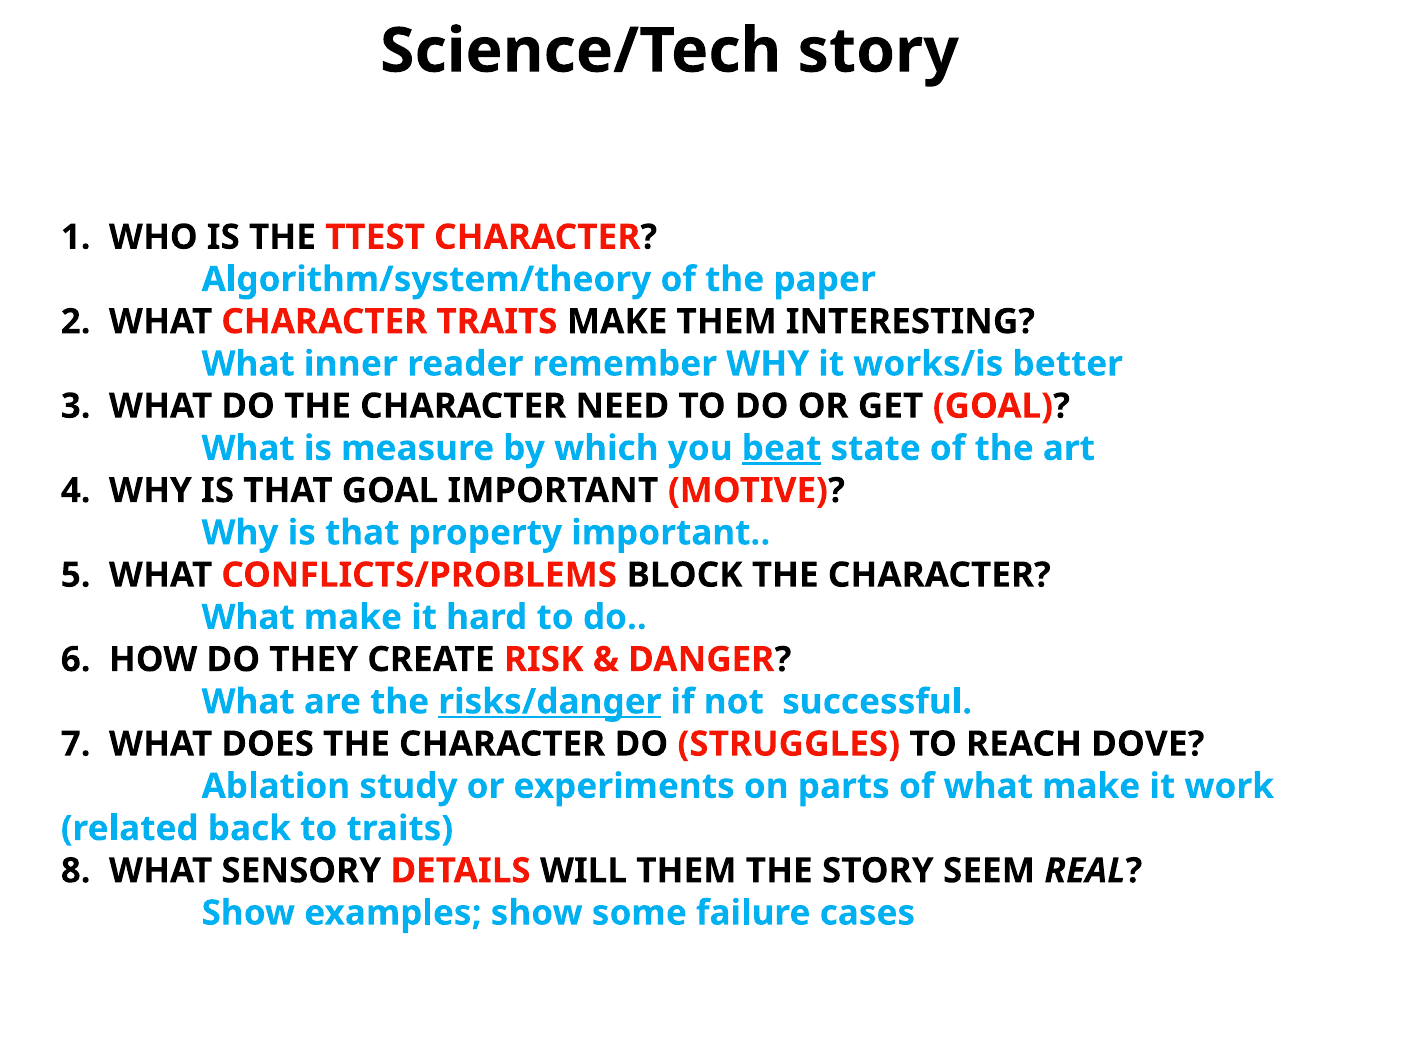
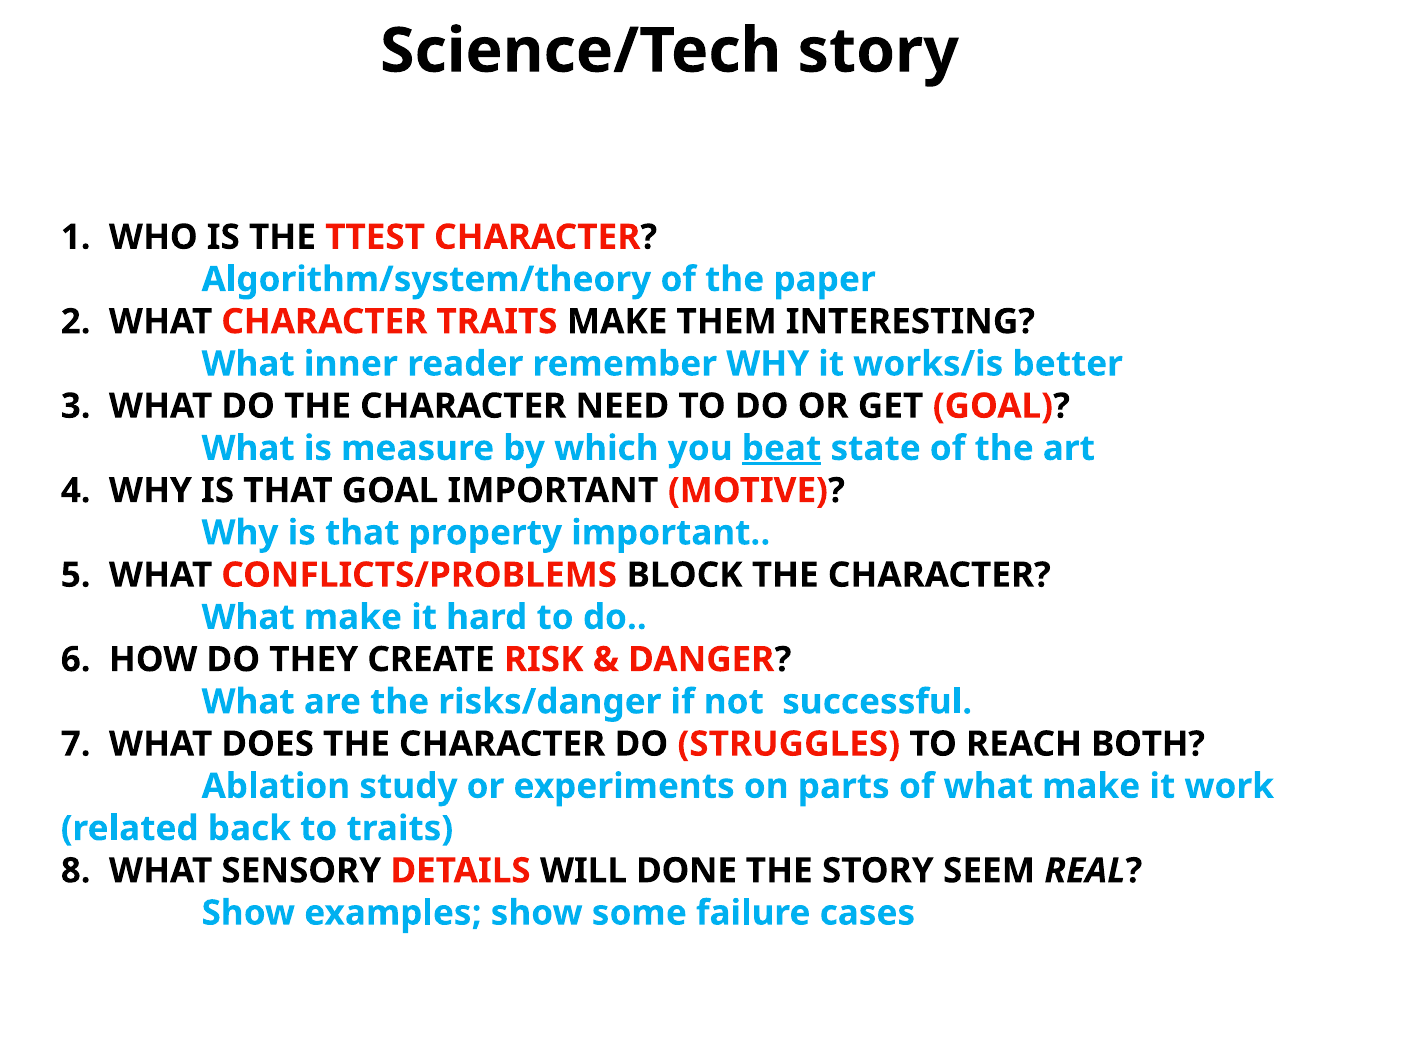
risks/danger underline: present -> none (550, 702)
DOVE: DOVE -> BOTH (1148, 744)
WILL THEM: THEM -> DONE (687, 871)
